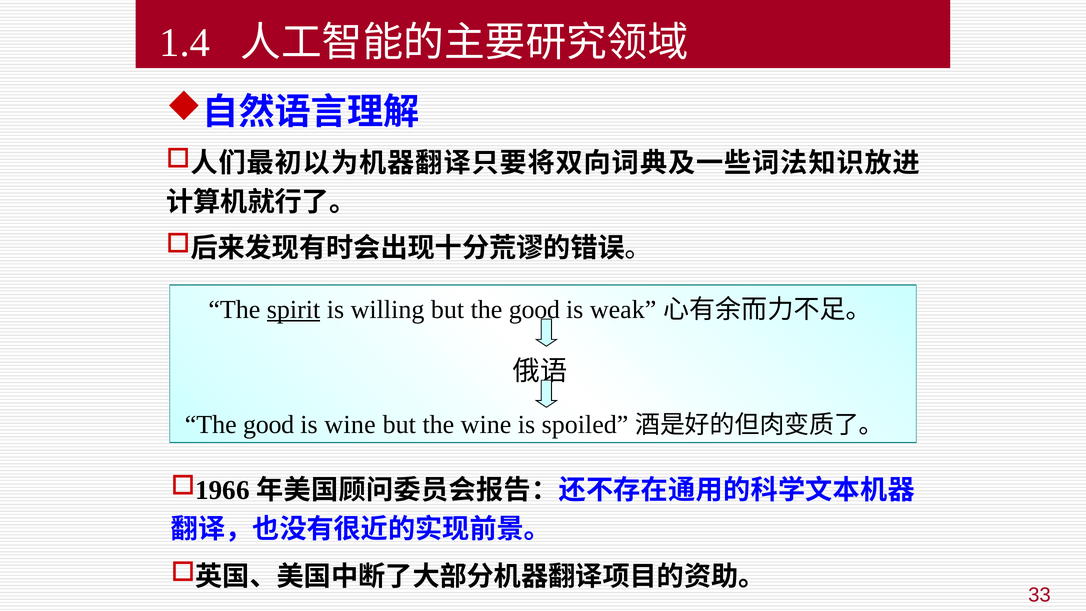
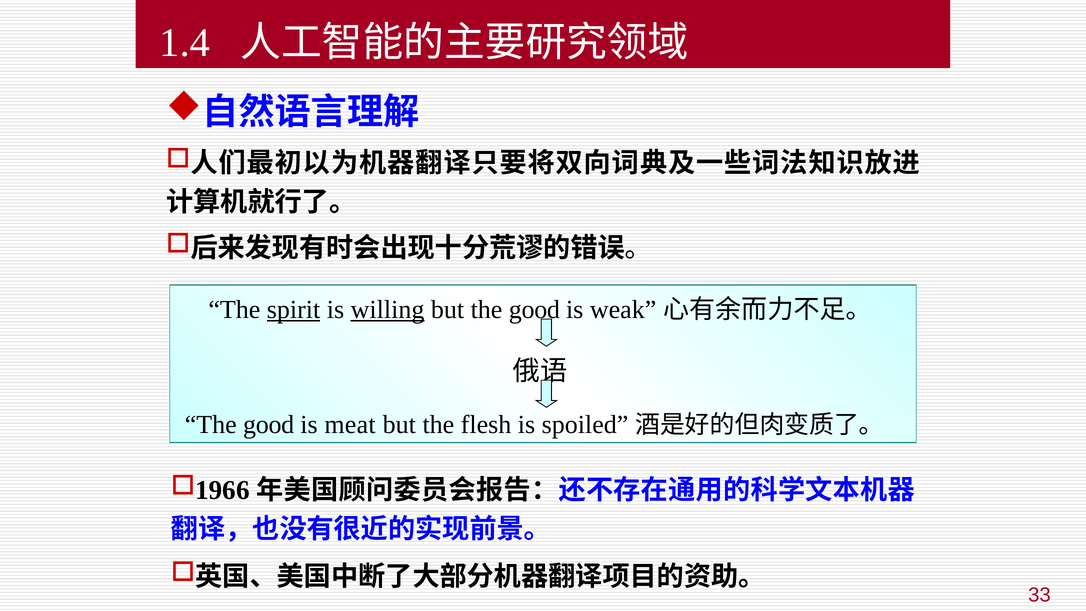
willing underline: none -> present (388, 310)
is wine: wine -> meat (350, 424)
the wine: wine -> flesh (486, 424)
